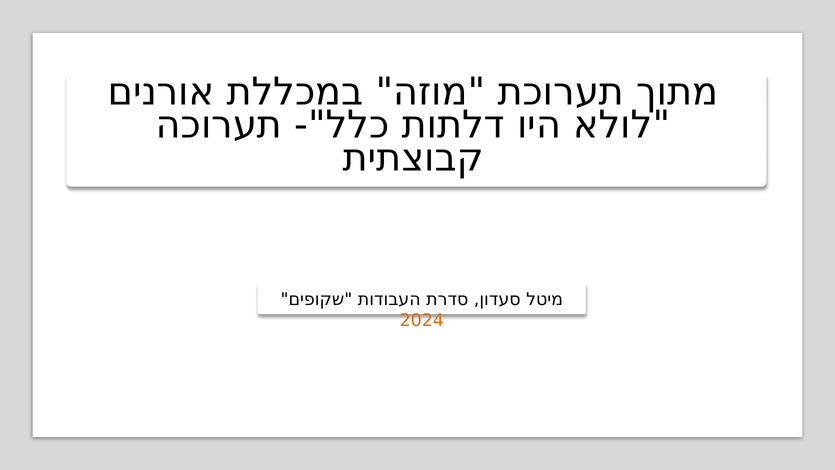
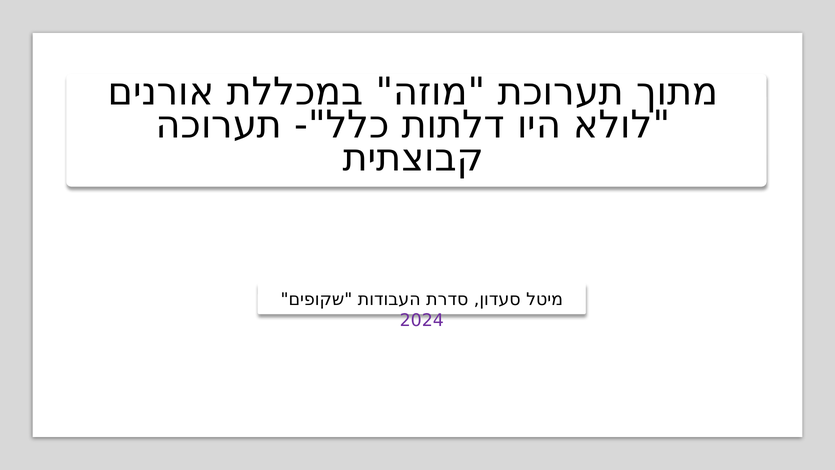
2024 colour: orange -> purple (422, 320)
